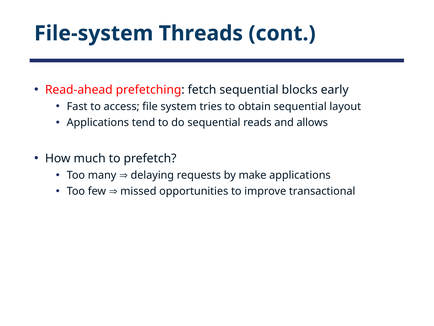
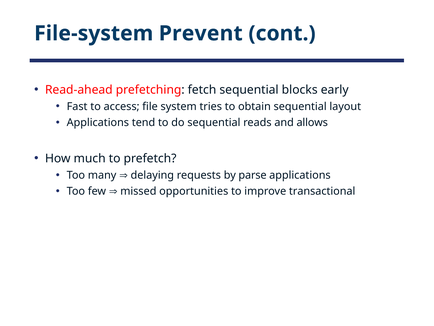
Threads: Threads -> Prevent (201, 33)
make: make -> parse (253, 175)
